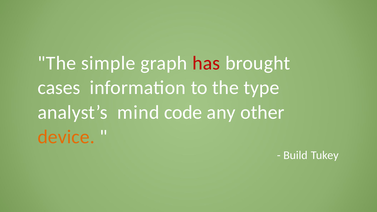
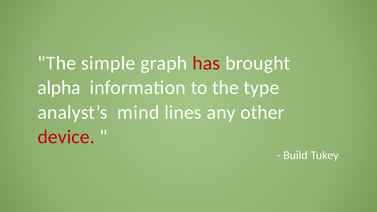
cases: cases -> alpha (59, 88)
code: code -> lines (183, 112)
device colour: orange -> red (66, 137)
